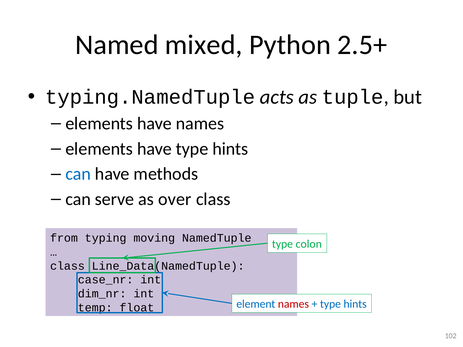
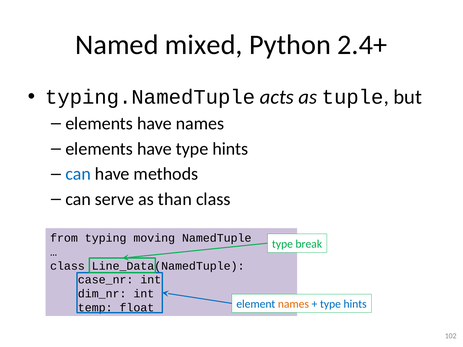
2.5+: 2.5+ -> 2.4+ (362, 45)
over: over -> than (175, 199)
colon: colon -> break (309, 244)
names colour: red -> orange (293, 304)
